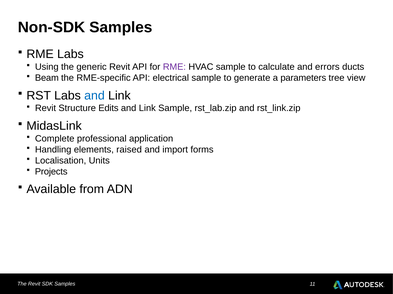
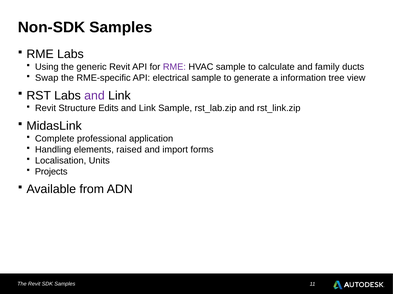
errors: errors -> family (327, 67)
Beam: Beam -> Swap (47, 78)
parameters: parameters -> information (303, 78)
and colour: blue -> purple (94, 96)
